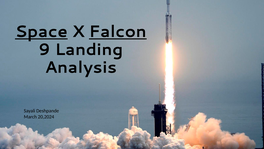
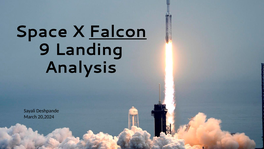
Space underline: present -> none (41, 32)
